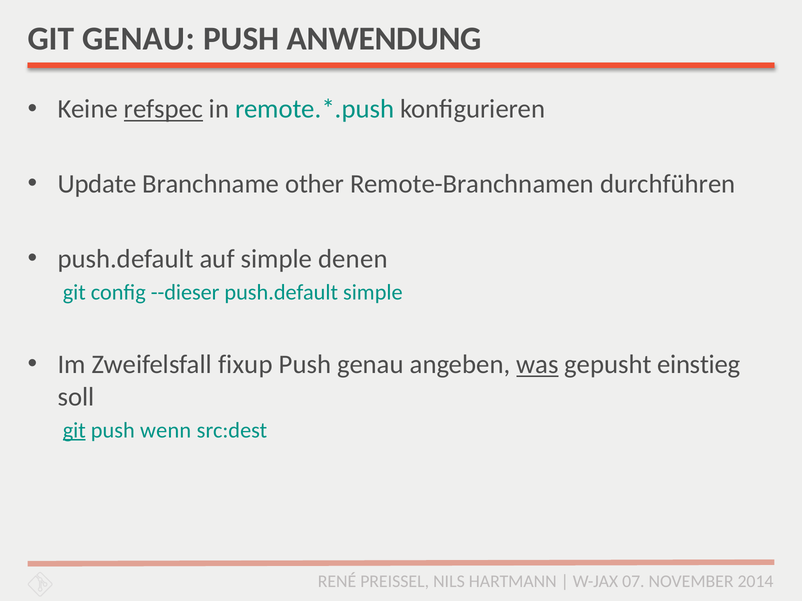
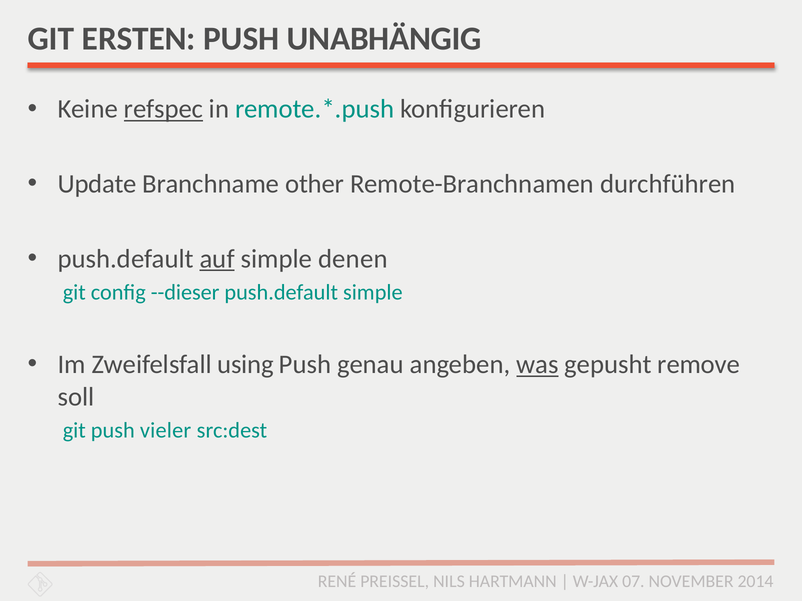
GIT GENAU: GENAU -> ERSTEN (139, 39)
ANWENDUNG: ANWENDUNG -> UNABHÄNGIG (384, 39)
auf underline: none -> present (217, 259)
fixup: fixup -> using (246, 365)
einstieg: einstieg -> remove (699, 365)
git underline: present -> none (74, 431)
wenn: wenn -> vieler (166, 431)
